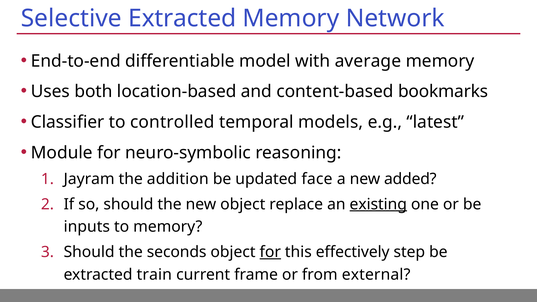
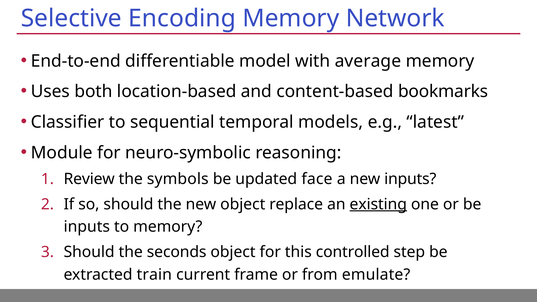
Selective Extracted: Extracted -> Encoding (182, 18)
controlled: controlled -> sequential (172, 122)
Jayram: Jayram -> Review (89, 179)
addition: addition -> symbols (178, 179)
new added: added -> inputs (410, 179)
for underline: present -> none (270, 252)
effectively: effectively -> controlled (353, 252)
external: external -> emulate (376, 275)
